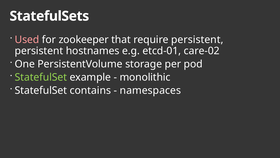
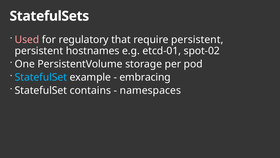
zookeeper: zookeeper -> regulatory (84, 40)
care-02: care-02 -> spot-02 (202, 51)
StatefulSet colour: light green -> light blue (41, 77)
monolithic: monolithic -> embracing (145, 77)
